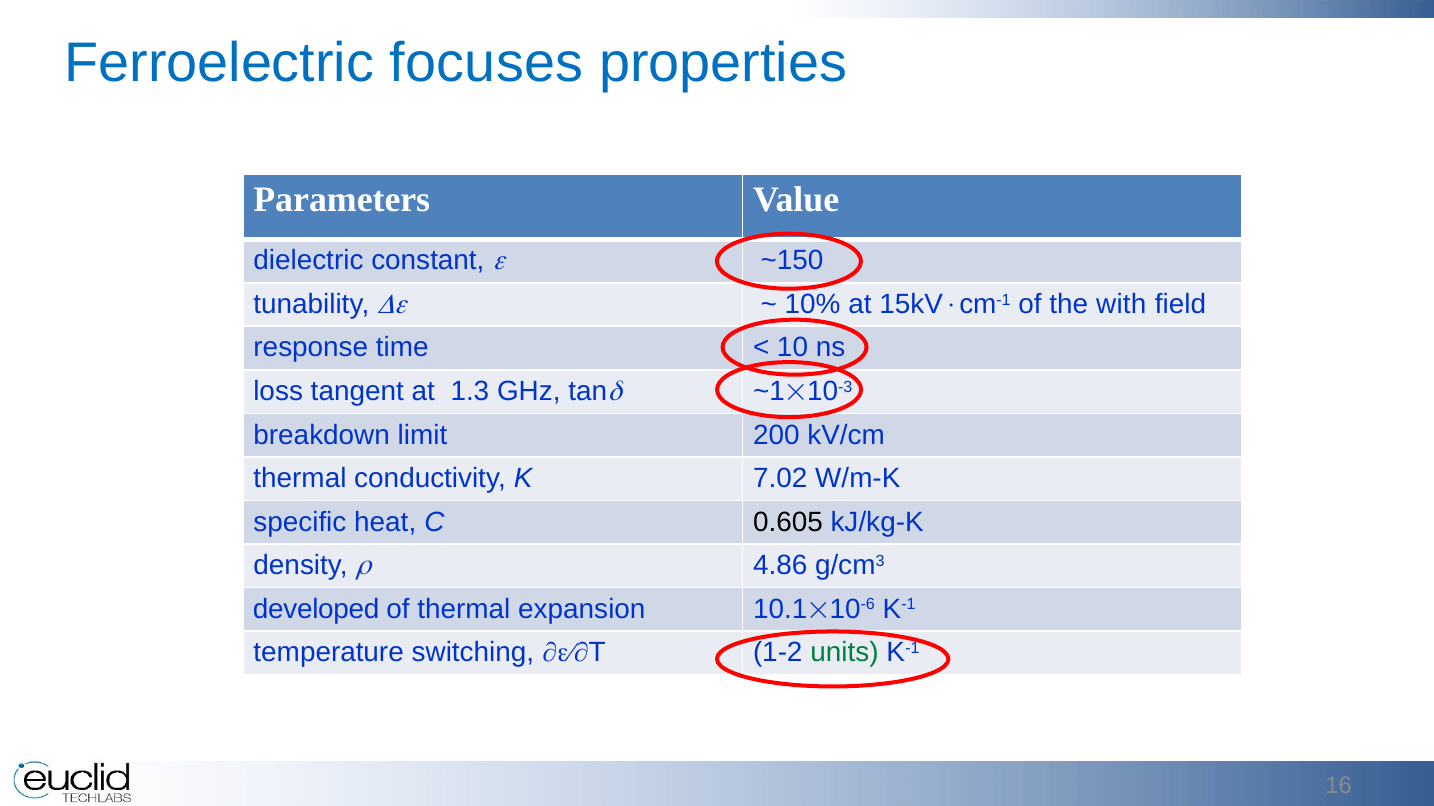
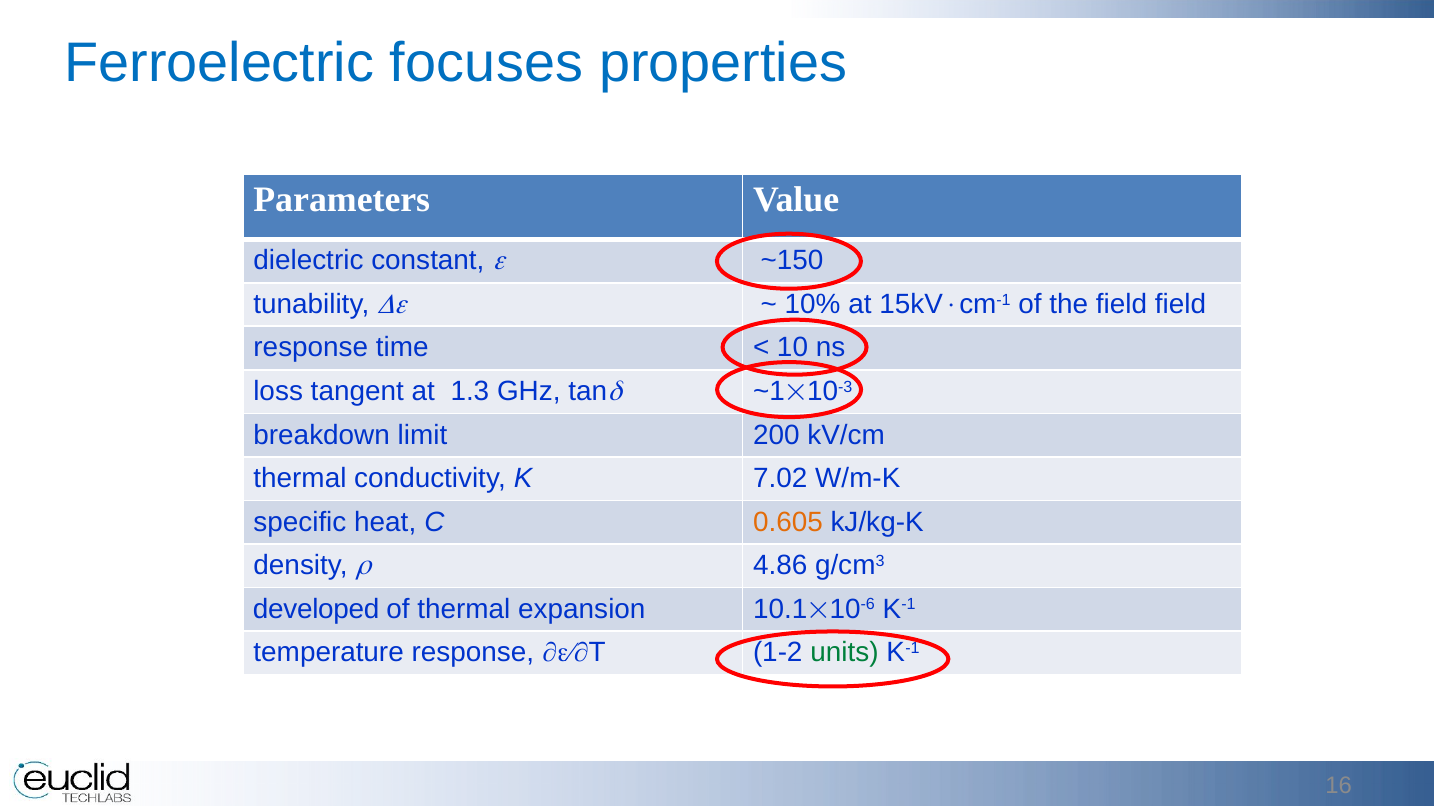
the with: with -> field (1121, 304)
0.605 colour: black -> orange (788, 522)
temperature switching: switching -> response (473, 653)
